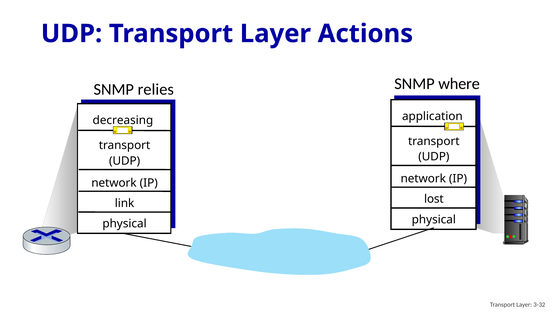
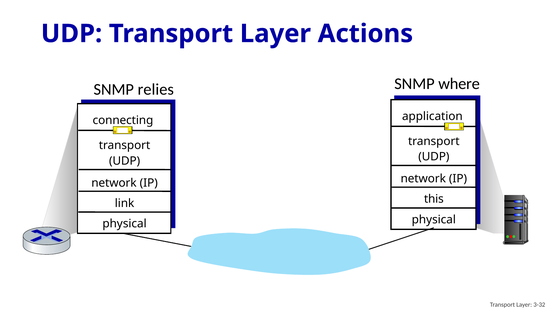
decreasing: decreasing -> connecting (123, 120)
lost: lost -> this (434, 199)
